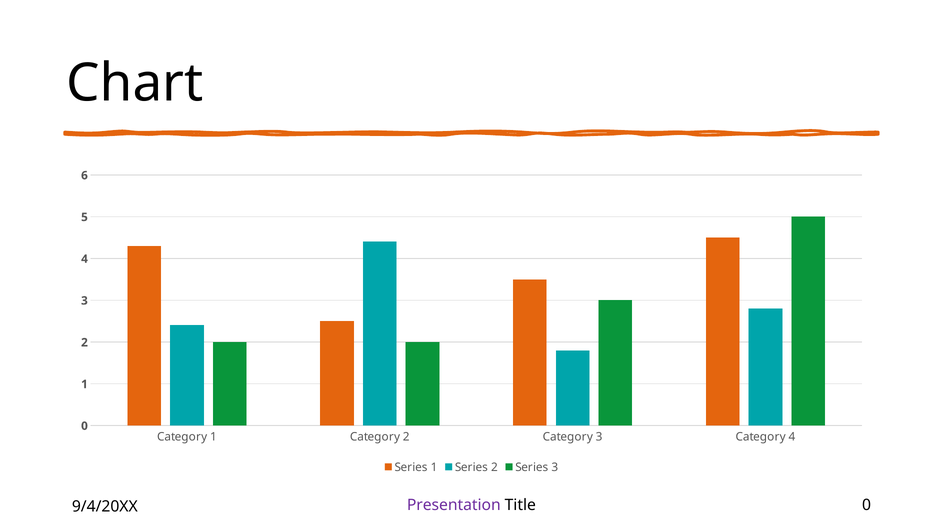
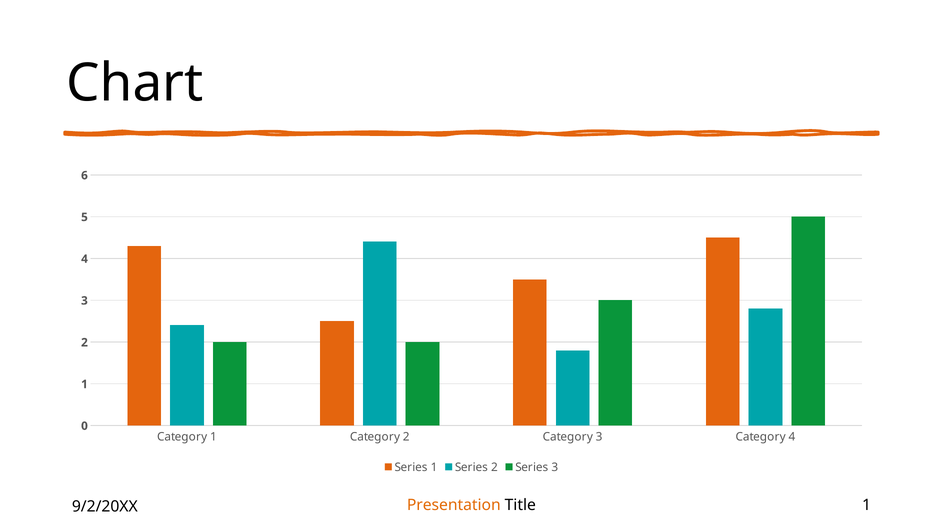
Presentation colour: purple -> orange (454, 506)
Title 0: 0 -> 1 (867, 506)
9/4/20XX: 9/4/20XX -> 9/2/20XX (105, 507)
